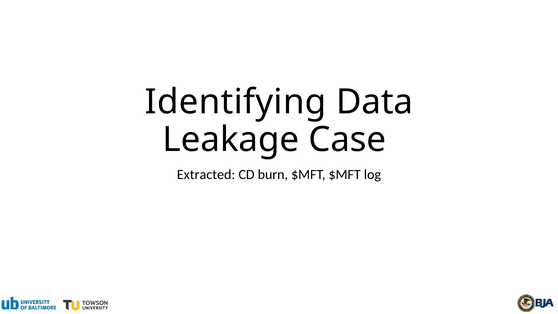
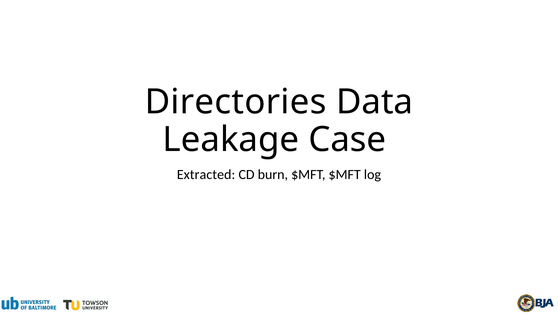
Identifying: Identifying -> Directories (236, 102)
